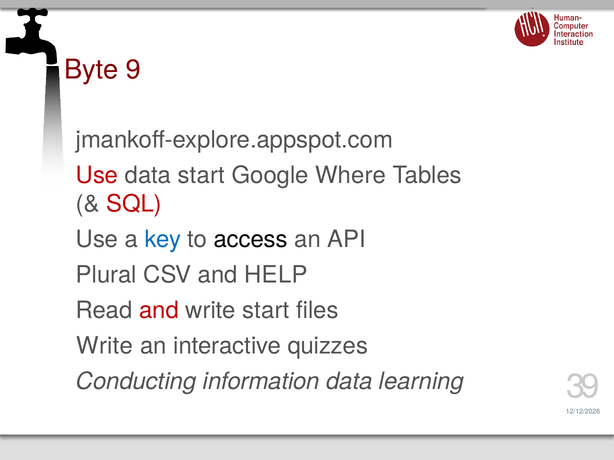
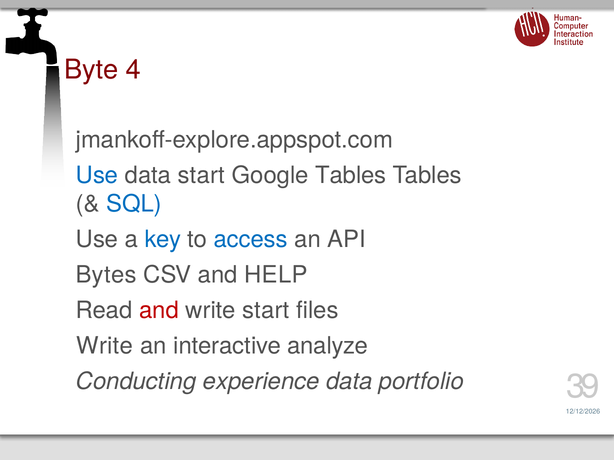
9: 9 -> 4 (133, 70)
Use colour: red -> blue (97, 176)
Google Where: Where -> Tables (351, 176)
SQL colour: red -> blue (134, 204)
access colour: black -> blue (251, 240)
Plural: Plural -> Bytes (106, 275)
quizzes: quizzes -> analyze (328, 346)
information: information -> experience (261, 382)
learning: learning -> portfolio (421, 382)
